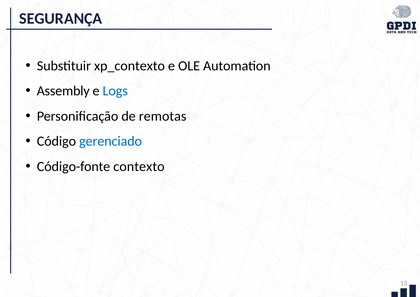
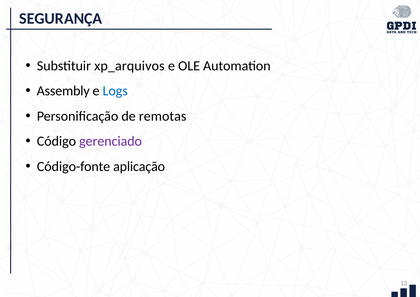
xp_contexto: xp_contexto -> xp_arquivos (129, 66)
gerenciado colour: blue -> purple (111, 141)
contexto: contexto -> aplicação (139, 167)
